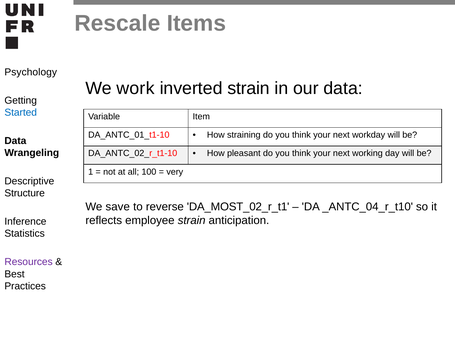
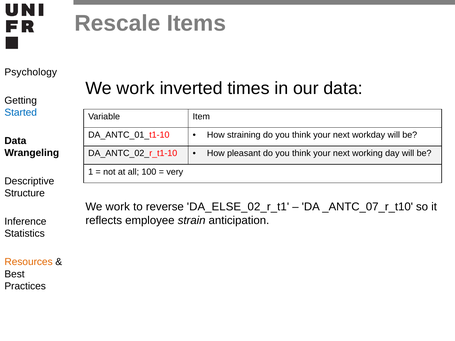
inverted strain: strain -> times (248, 88)
save: save -> work (118, 207)
DA_MOST_02_r_t1: DA_MOST_02_r_t1 -> DA_ELSE_02_r_t1 (238, 207)
_ANTC_04_r_t10: _ANTC_04_r_t10 -> _ANTC_07_r_t10 (368, 207)
Resources colour: purple -> orange (29, 262)
